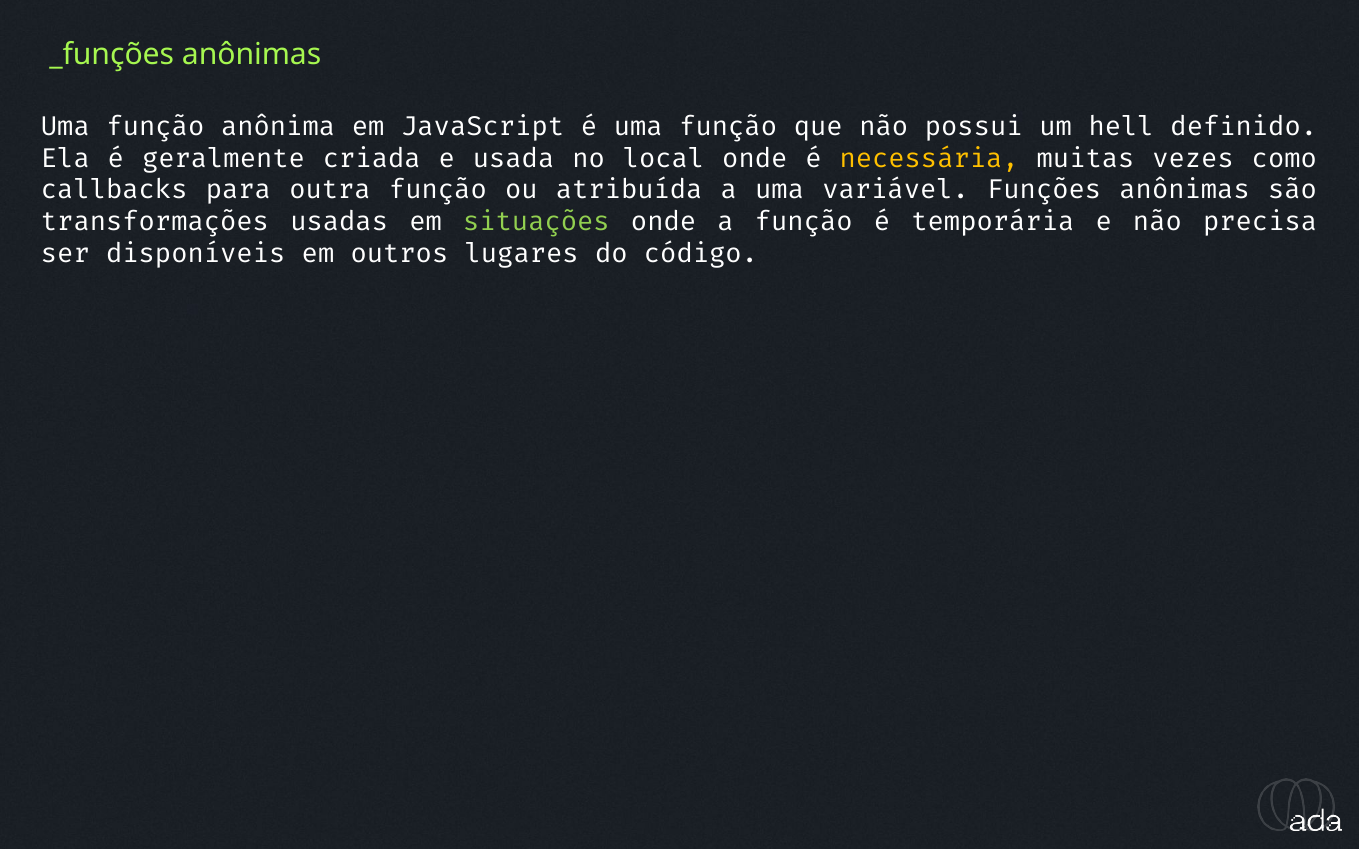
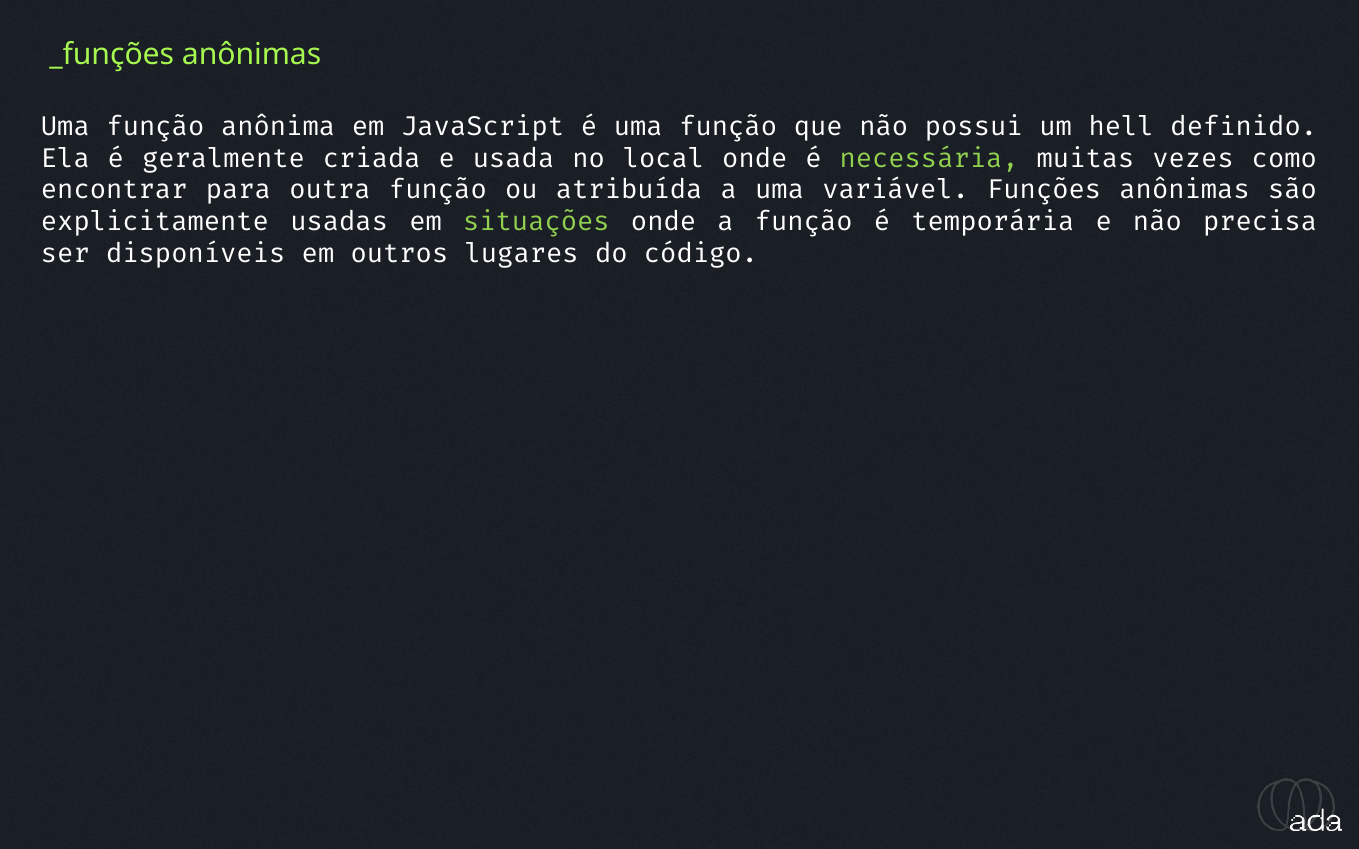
necessária colour: yellow -> light green (929, 159)
callbacks: callbacks -> encontrar (114, 190)
transformações: transformações -> explicitamente (155, 222)
